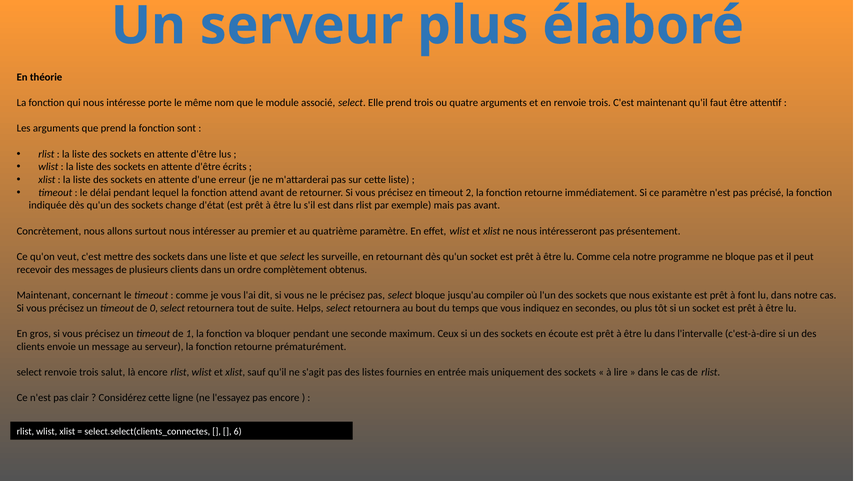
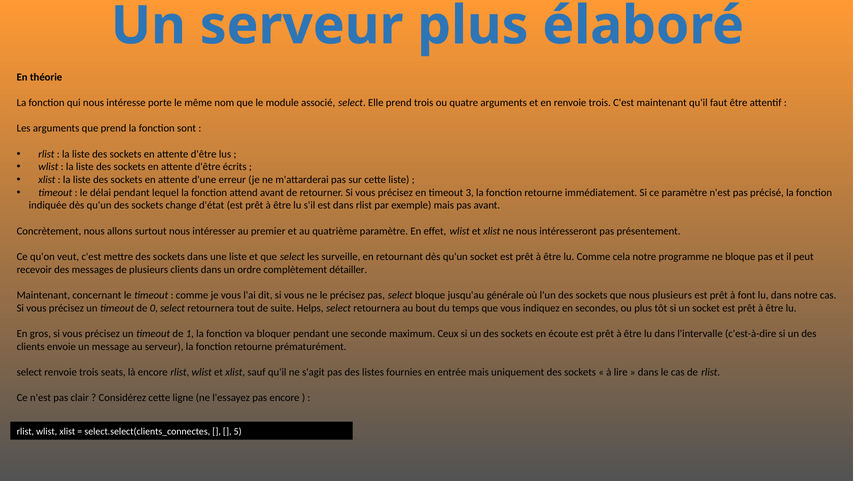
2: 2 -> 3 (470, 193)
obtenus: obtenus -> détailler (348, 270)
compiler: compiler -> générale (505, 295)
nous existante: existante -> plusieurs (672, 295)
salut: salut -> seats (113, 372)
6: 6 -> 5 (238, 431)
